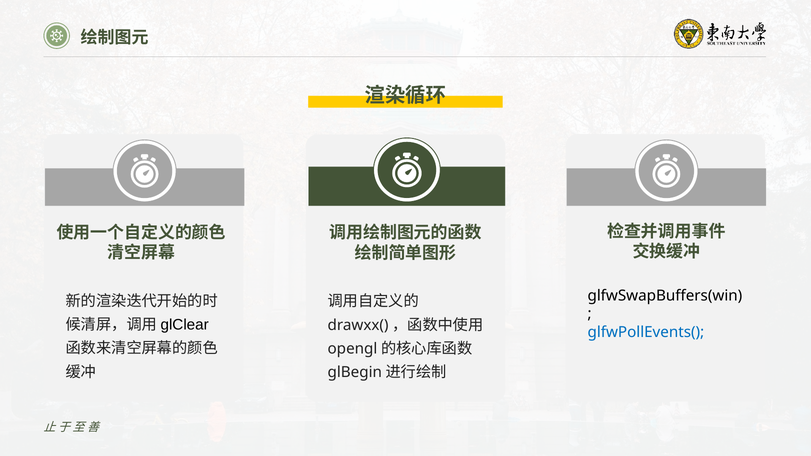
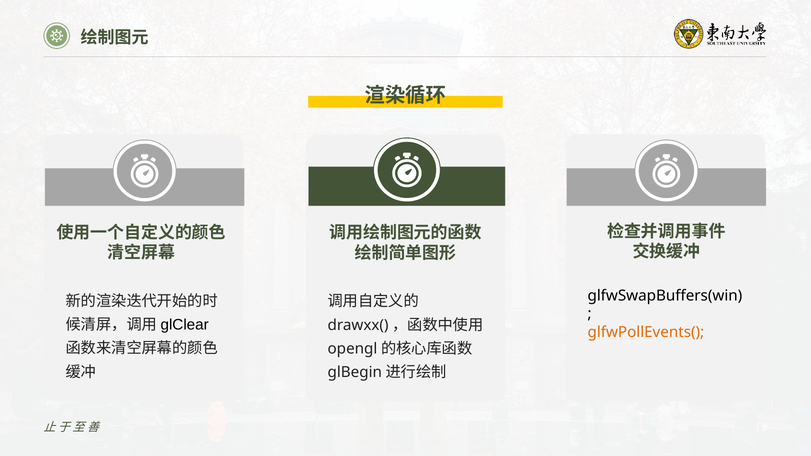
glfwPollEvents( colour: blue -> orange (646, 332)
